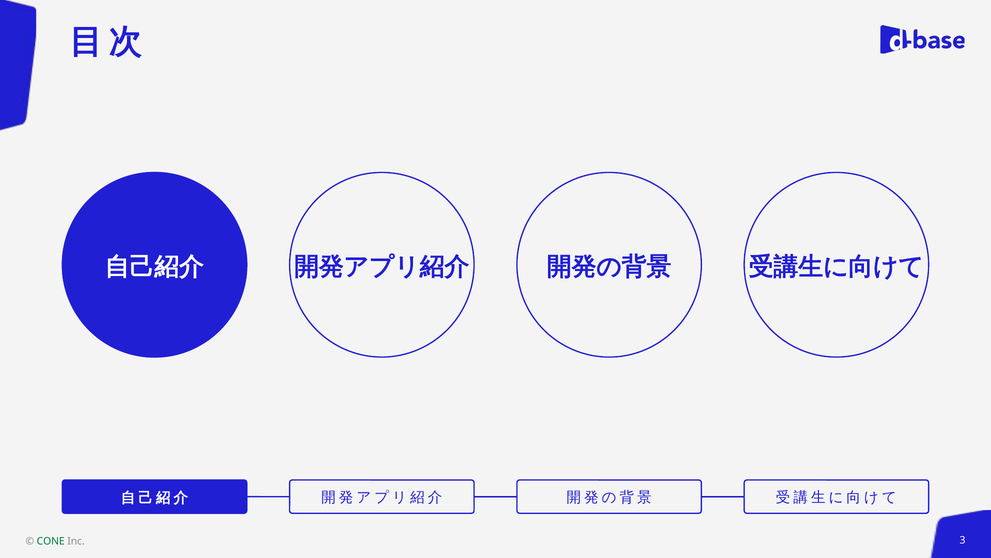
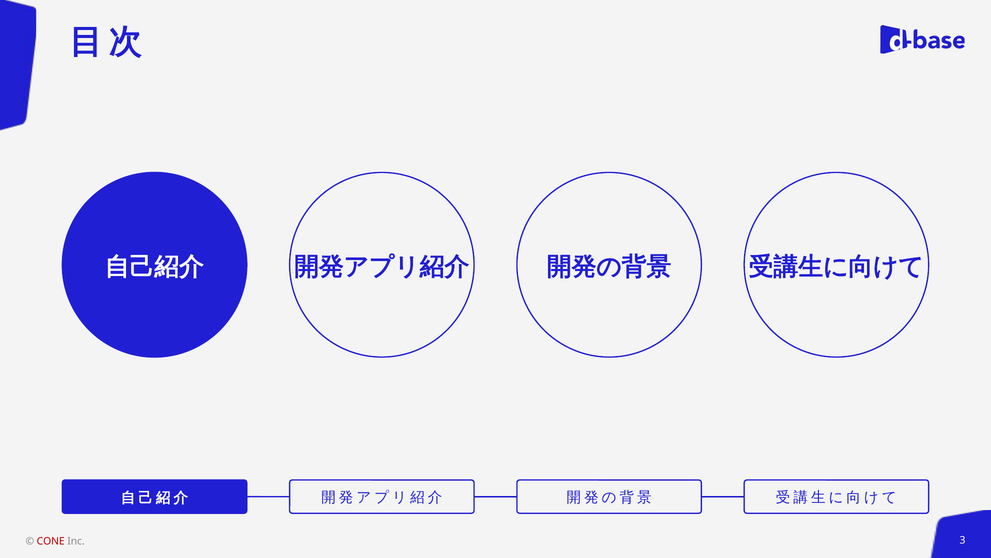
CONE colour: green -> red (51, 541)
